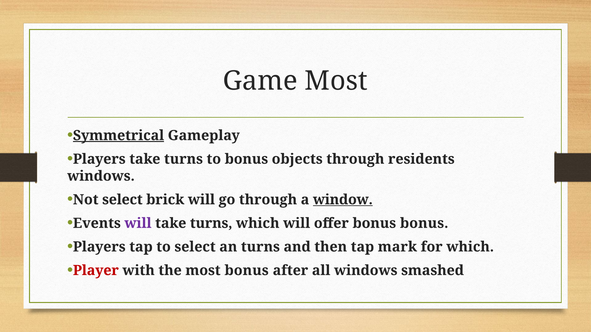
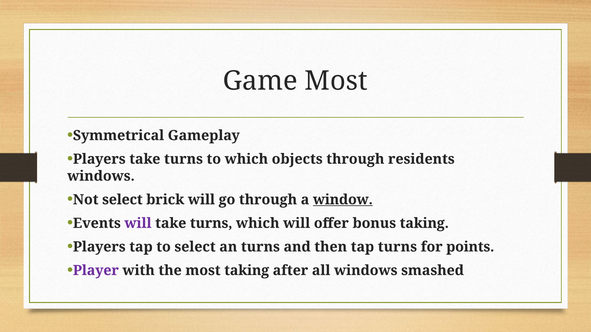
Symmetrical underline: present -> none (119, 136)
to bonus: bonus -> which (246, 159)
bonus bonus: bonus -> taking (424, 224)
tap mark: mark -> turns (397, 247)
for which: which -> points (470, 247)
Player colour: red -> purple (96, 271)
most bonus: bonus -> taking (247, 271)
